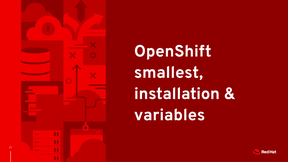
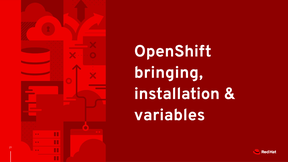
smallest: smallest -> bringing (168, 72)
